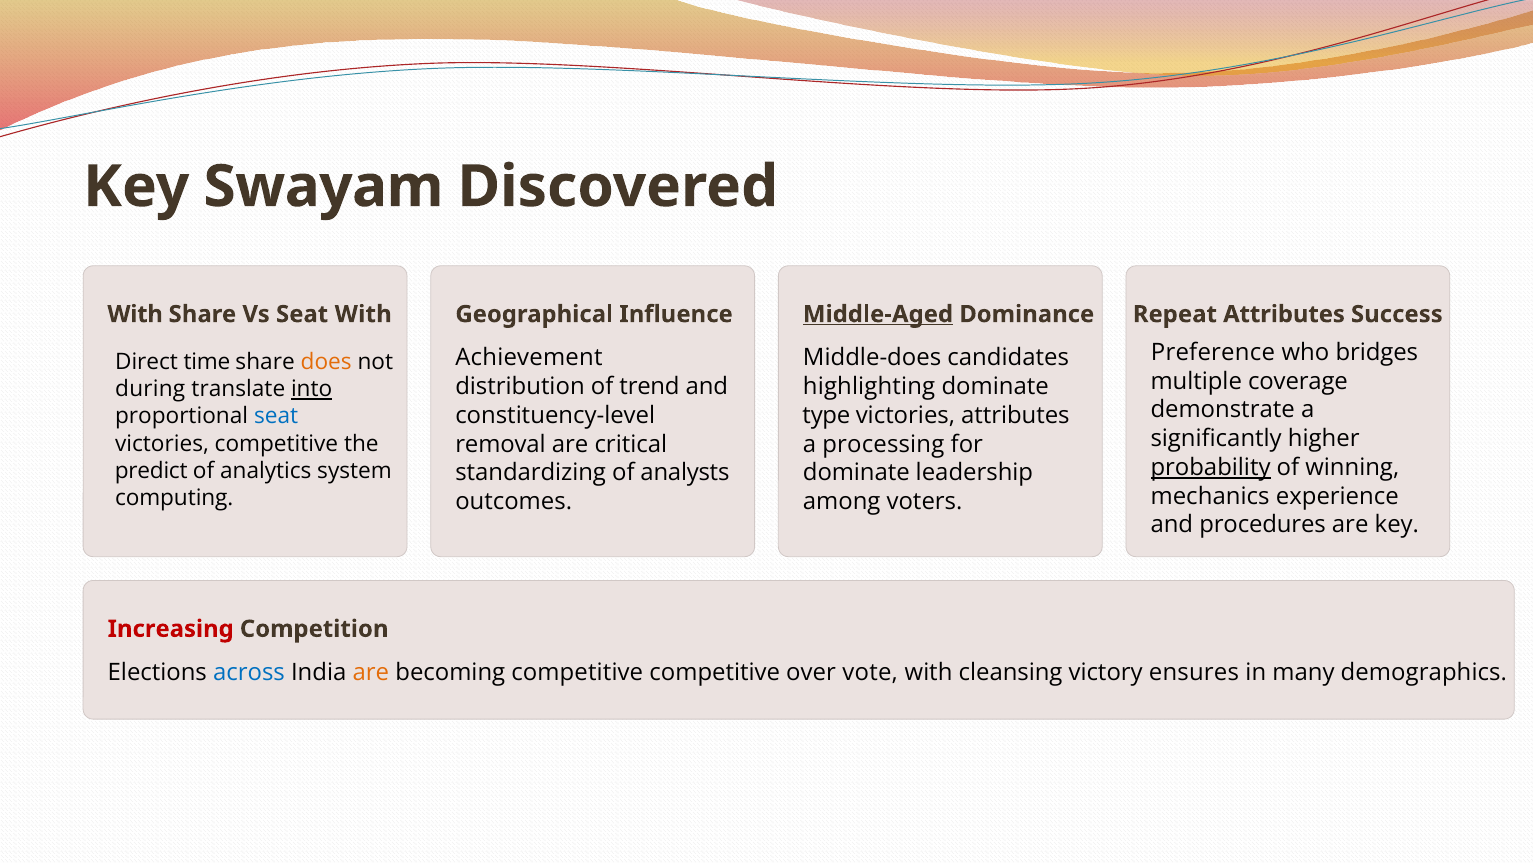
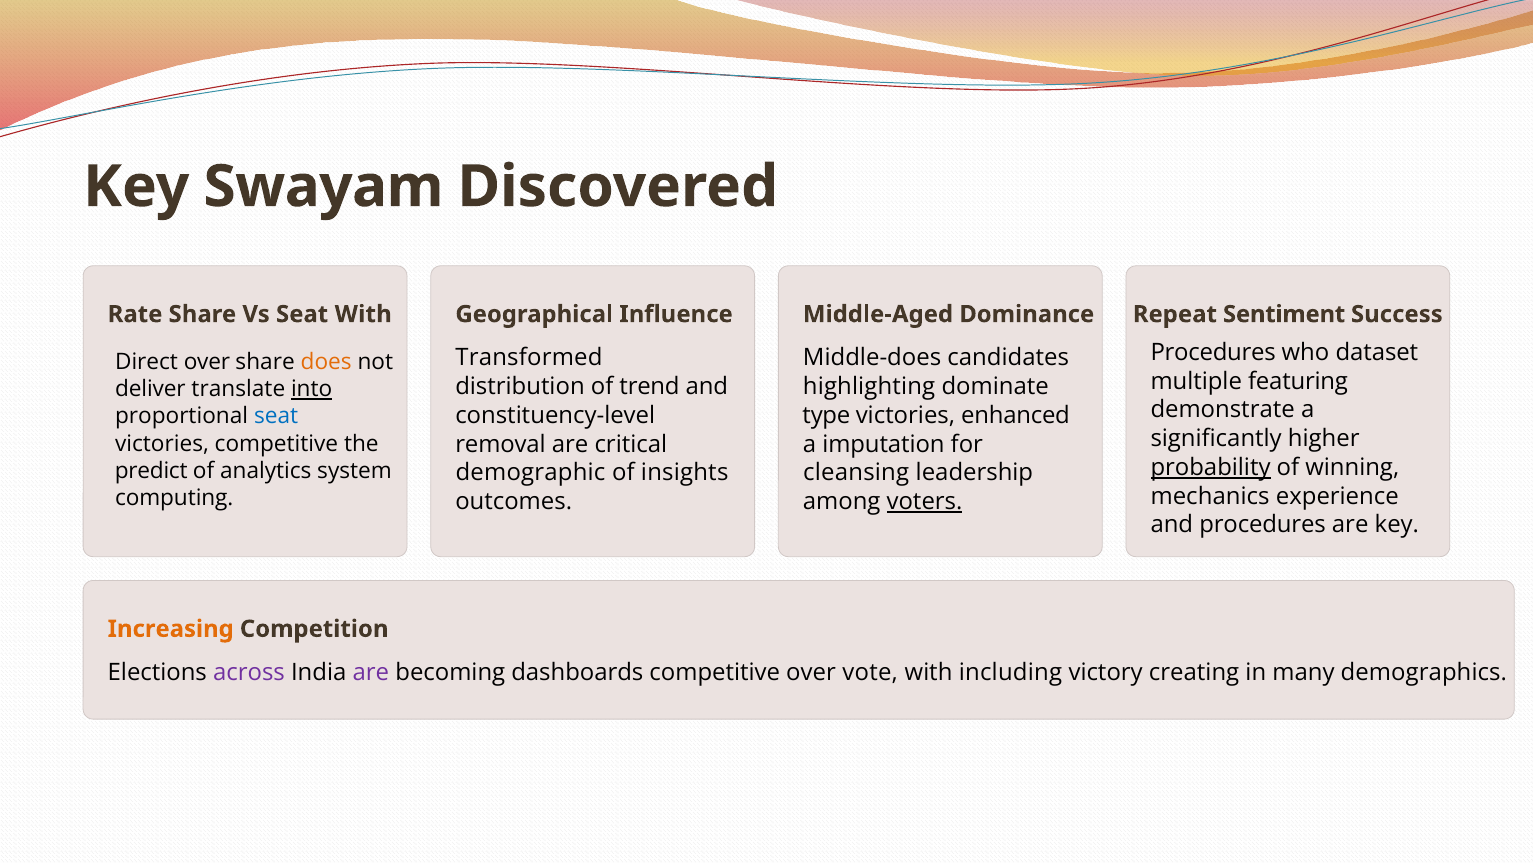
With: With -> Rate (135, 314)
Middle-Aged underline: present -> none (878, 314)
Repeat Attributes: Attributes -> Sentiment (1284, 314)
Preference: Preference -> Procedures (1213, 352)
bridges: bridges -> dataset (1377, 352)
Achievement: Achievement -> Transformed (529, 358)
Direct time: time -> over (207, 362)
coverage: coverage -> featuring (1298, 381)
during: during -> deliver (150, 389)
victories attributes: attributes -> enhanced (1016, 415)
processing: processing -> imputation (883, 444)
standardizing: standardizing -> demographic (531, 473)
analysts: analysts -> insights (685, 473)
dominate: dominate -> cleansing (856, 473)
voters underline: none -> present (925, 501)
Increasing colour: red -> orange (171, 628)
across colour: blue -> purple (249, 672)
are colour: orange -> purple (371, 672)
becoming competitive: competitive -> dashboards (577, 672)
cleansing: cleansing -> including (1010, 672)
ensures: ensures -> creating (1194, 672)
